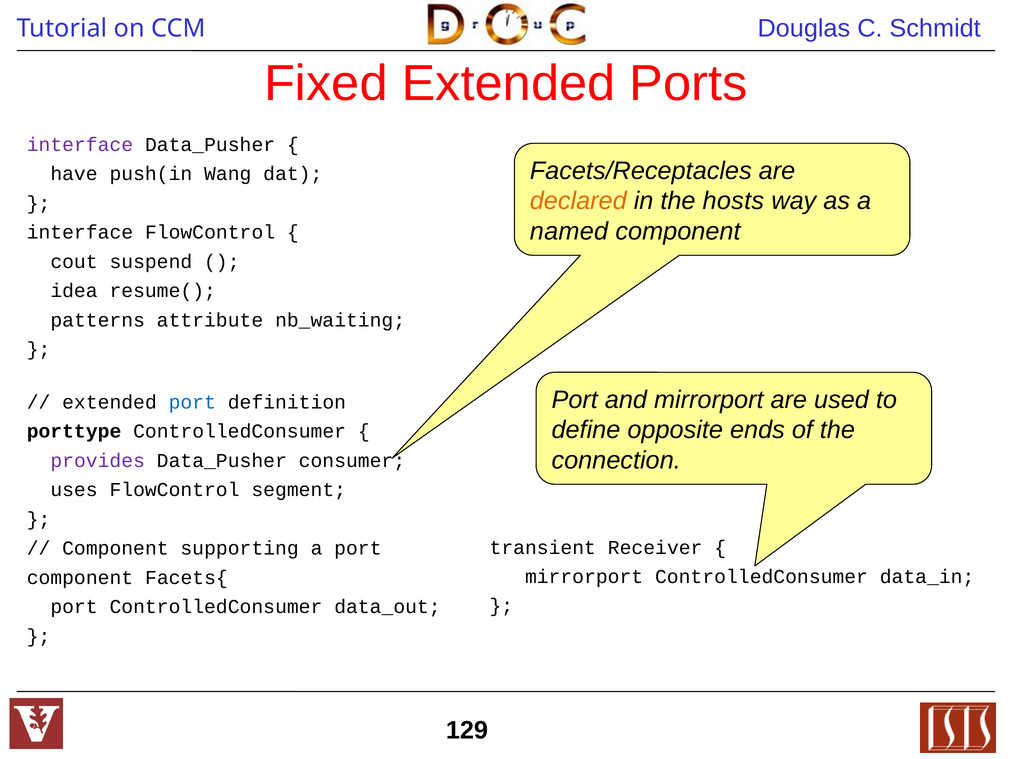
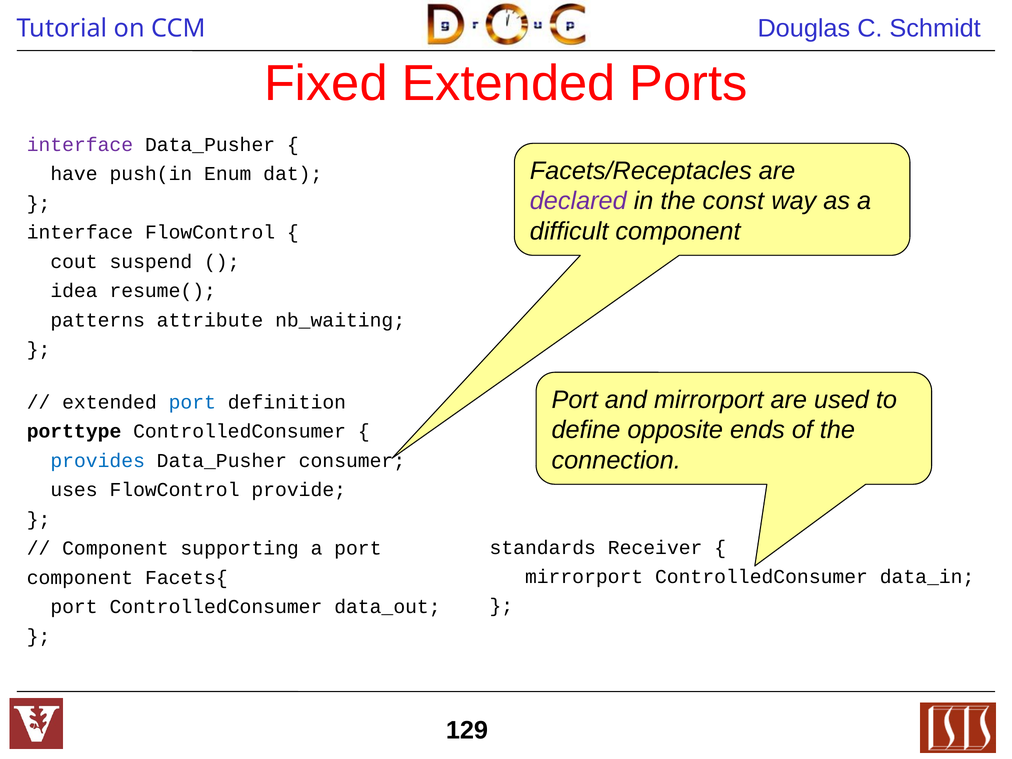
Wang: Wang -> Enum (228, 174)
declared colour: orange -> purple (578, 201)
hosts: hosts -> const (733, 201)
named: named -> difficult (569, 231)
provides colour: purple -> blue (98, 461)
segment: segment -> provide (299, 490)
transient: transient -> standards (543, 548)
